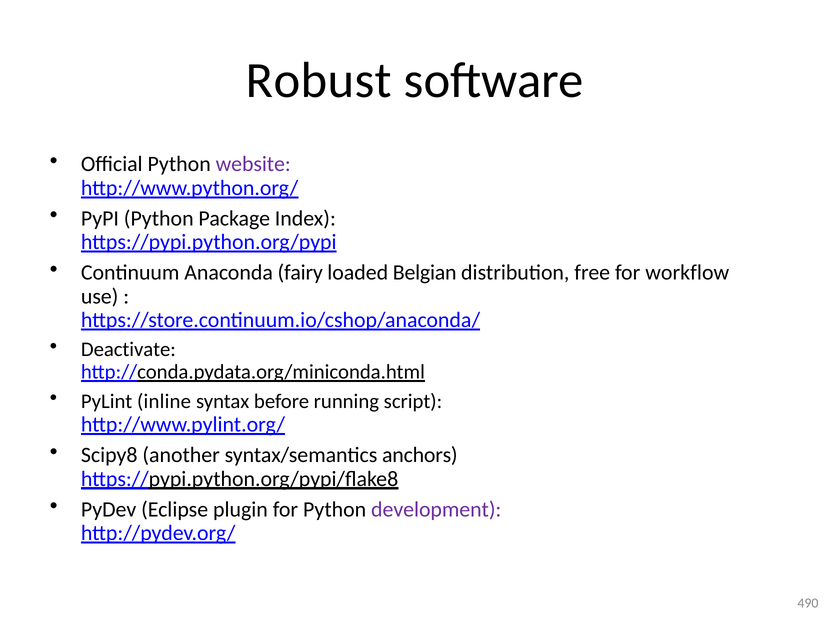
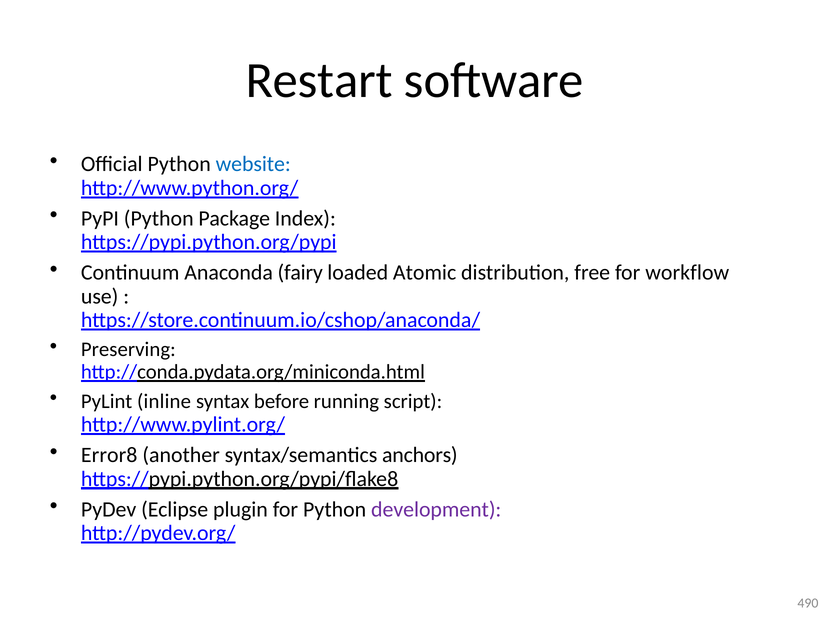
Robust: Robust -> Restart (319, 80)
website colour: purple -> blue (253, 164)
Belgian: Belgian -> Atomic (425, 272)
Deactivate: Deactivate -> Preserving (128, 349)
Scipy8: Scipy8 -> Error8 (109, 455)
